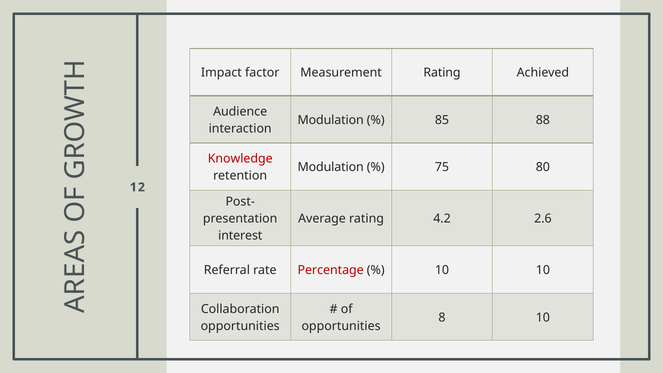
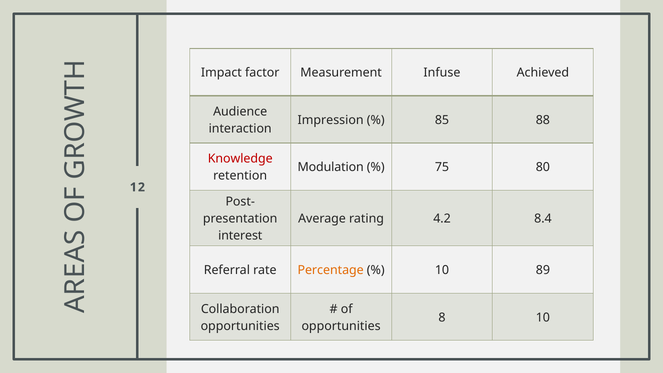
Measurement Rating: Rating -> Infuse (442, 73)
Modulation: Modulation -> Impression (331, 120)
2.6: 2.6 -> 8.4 (543, 219)
Percentage colour: red -> orange (331, 270)
10 10: 10 -> 89 (543, 270)
